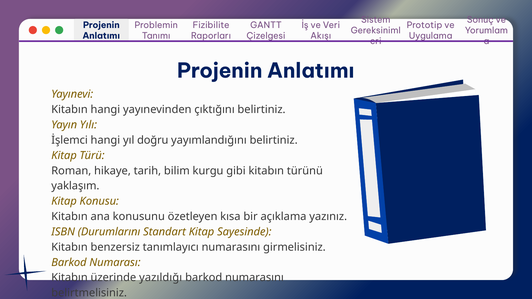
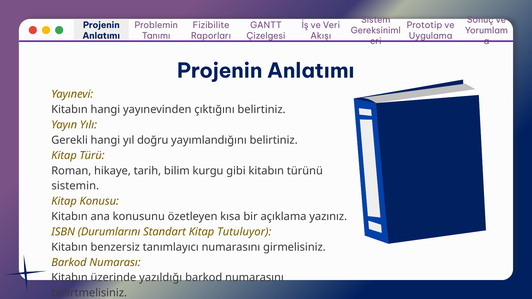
İşlemci: İşlemci -> Gerekli (70, 140)
yaklaşım: yaklaşım -> sistemin (75, 186)
Sayesinde: Sayesinde -> Tutuluyor (244, 232)
